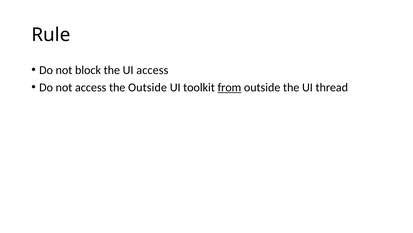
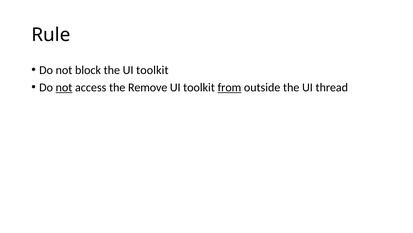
the UI access: access -> toolkit (152, 70)
not underline: none -> present (64, 87)
the Outside: Outside -> Remove (148, 87)
